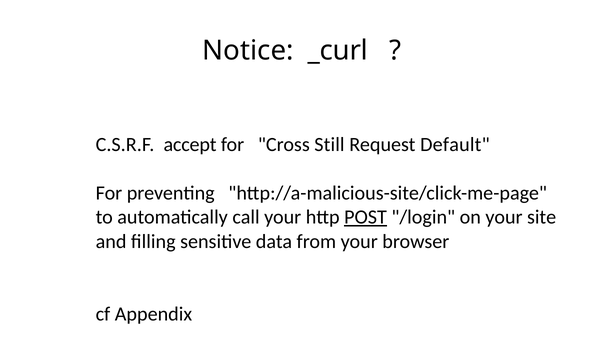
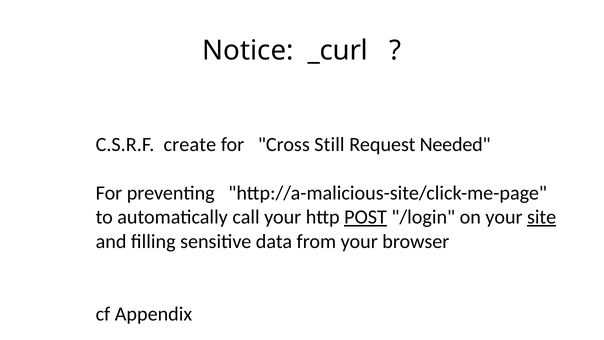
accept: accept -> create (190, 145)
Default: Default -> Needed (455, 145)
site underline: none -> present (542, 217)
